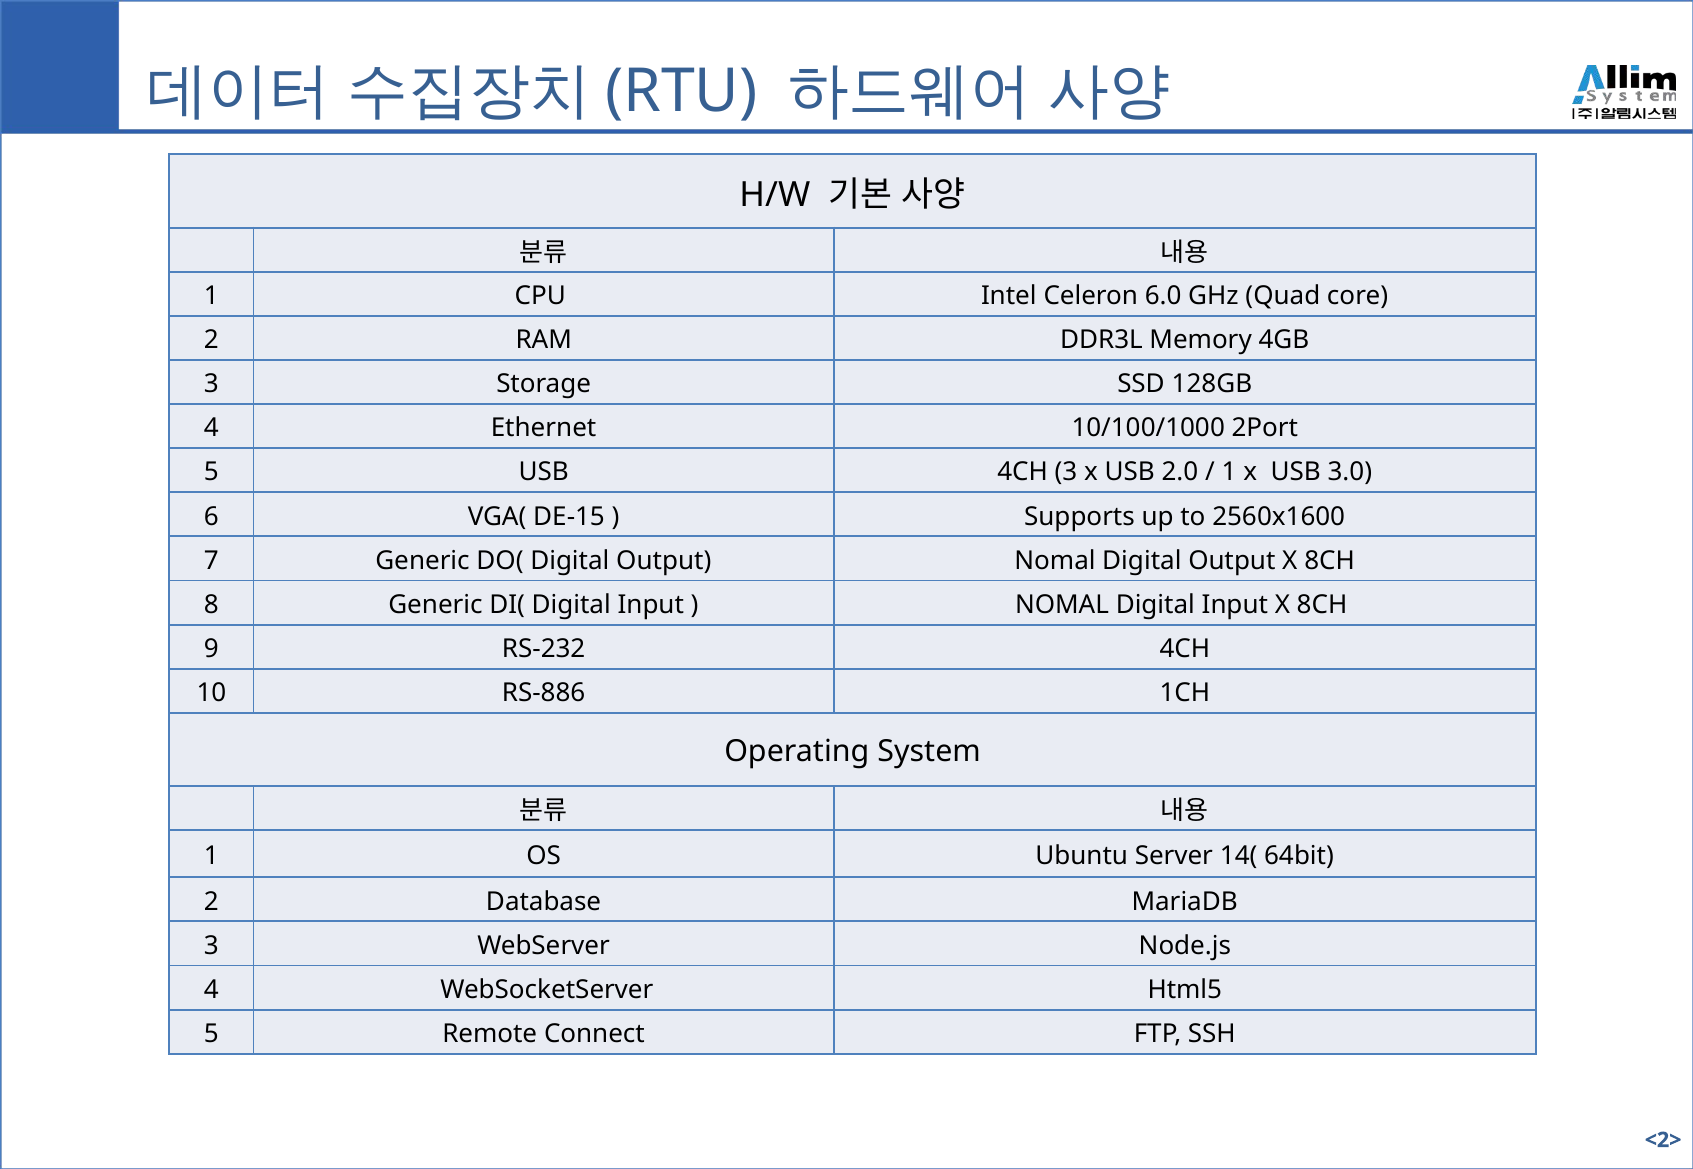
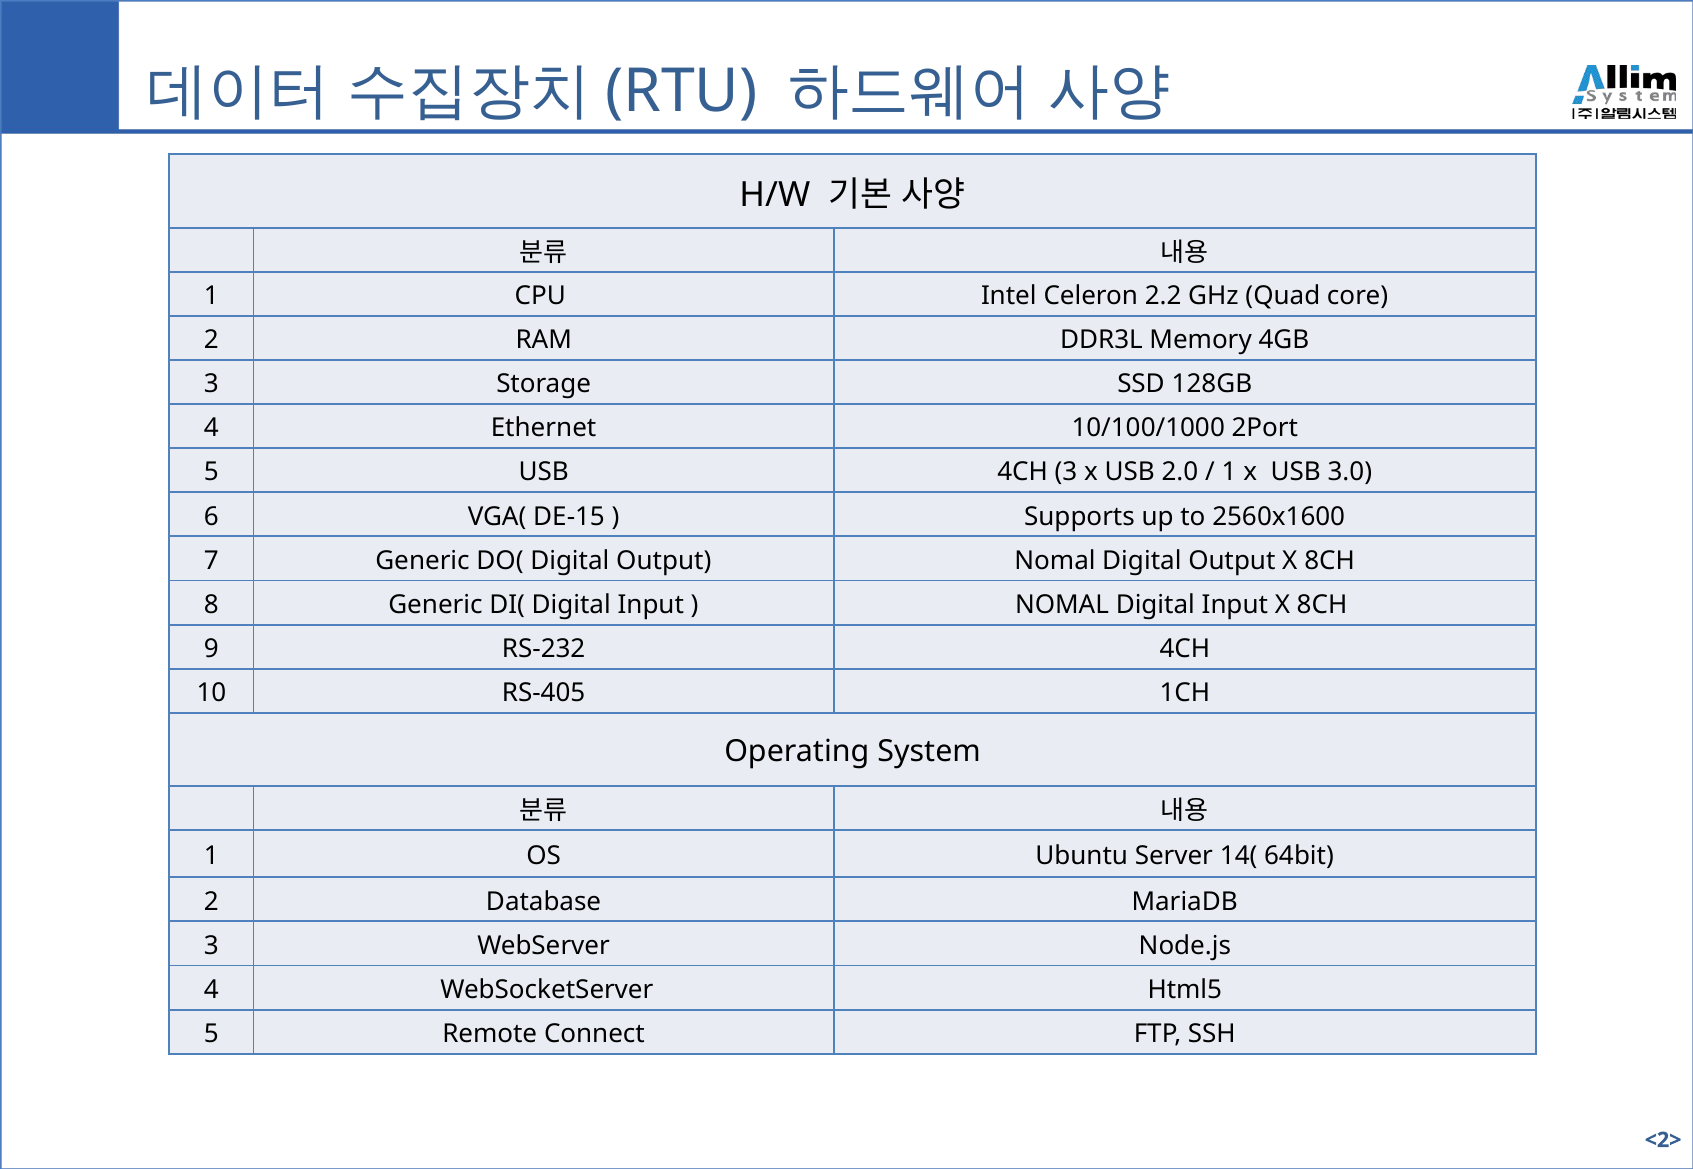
6.0: 6.0 -> 2.2 (1163, 296)
RS-886: RS-886 -> RS-405 (544, 693)
